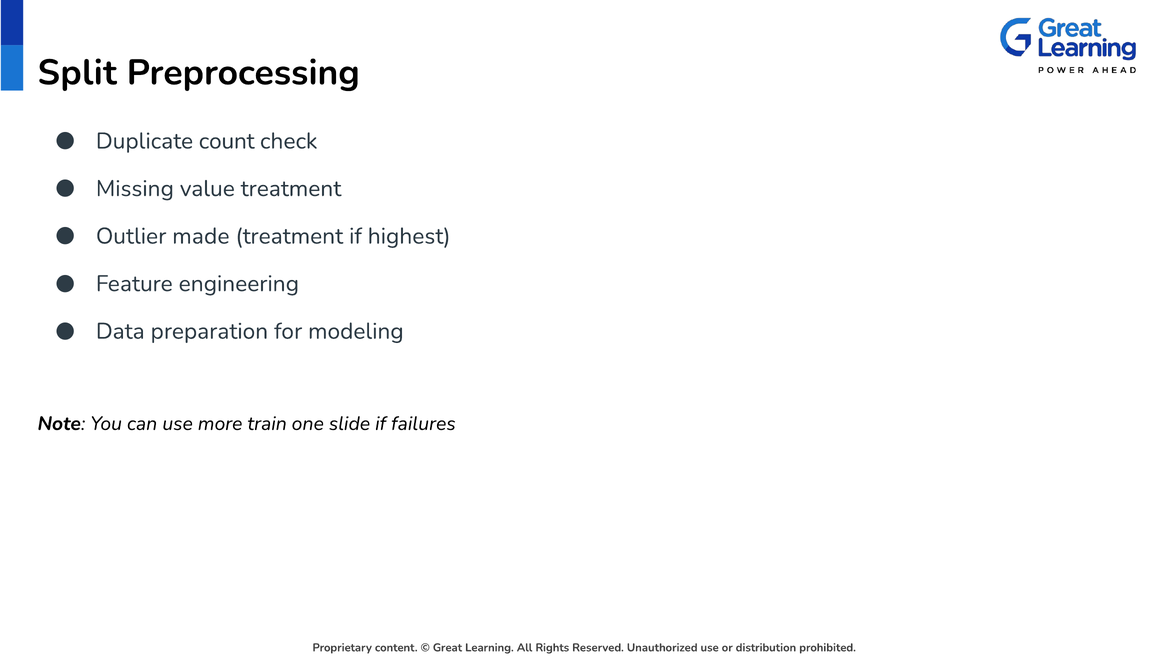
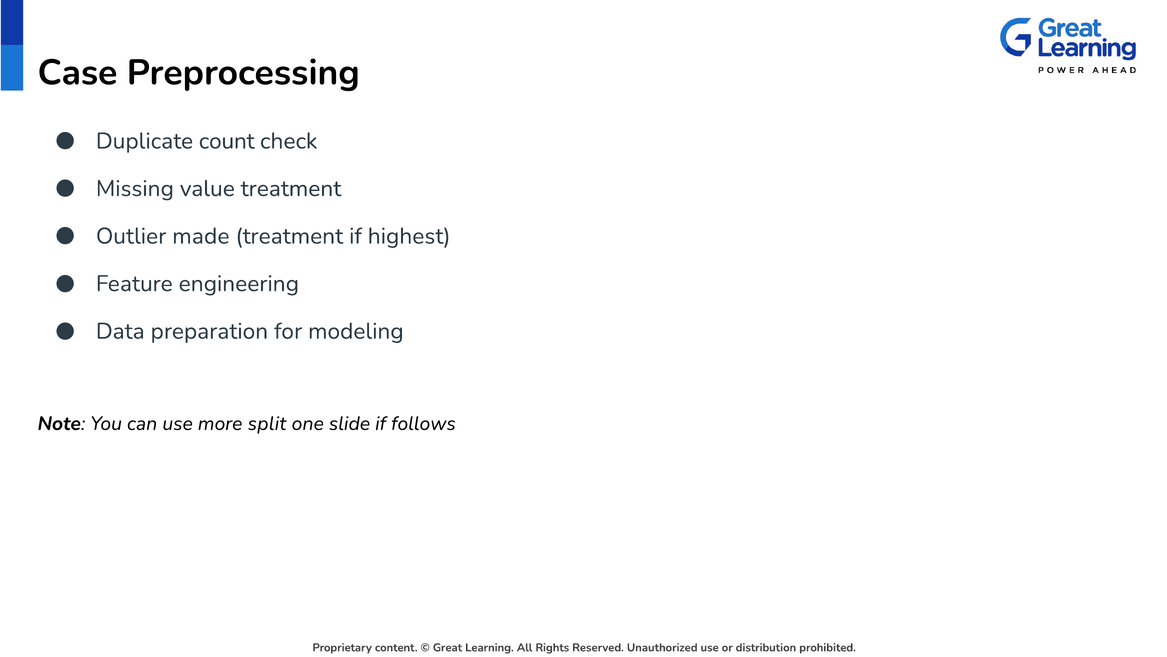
Split: Split -> Case (77, 72)
train: train -> split (267, 423)
failures: failures -> follows (423, 423)
